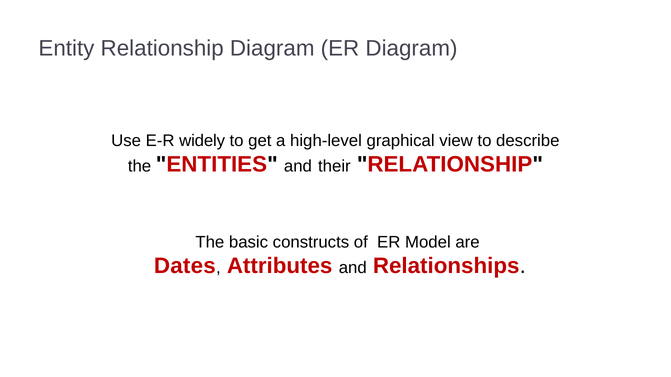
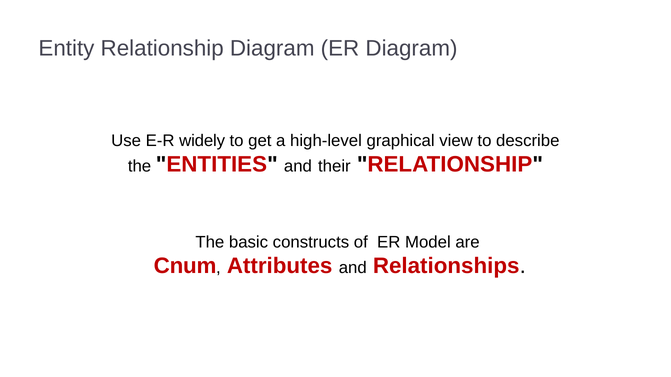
Dates: Dates -> Cnum (185, 266)
